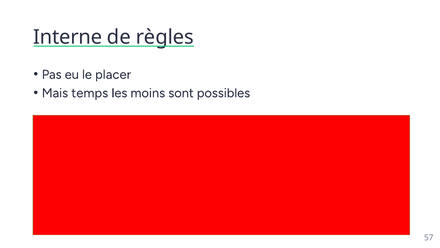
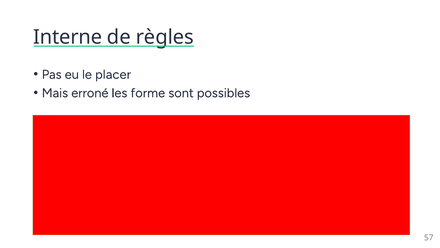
temps: temps -> erroné (90, 93)
moins: moins -> forme (148, 93)
